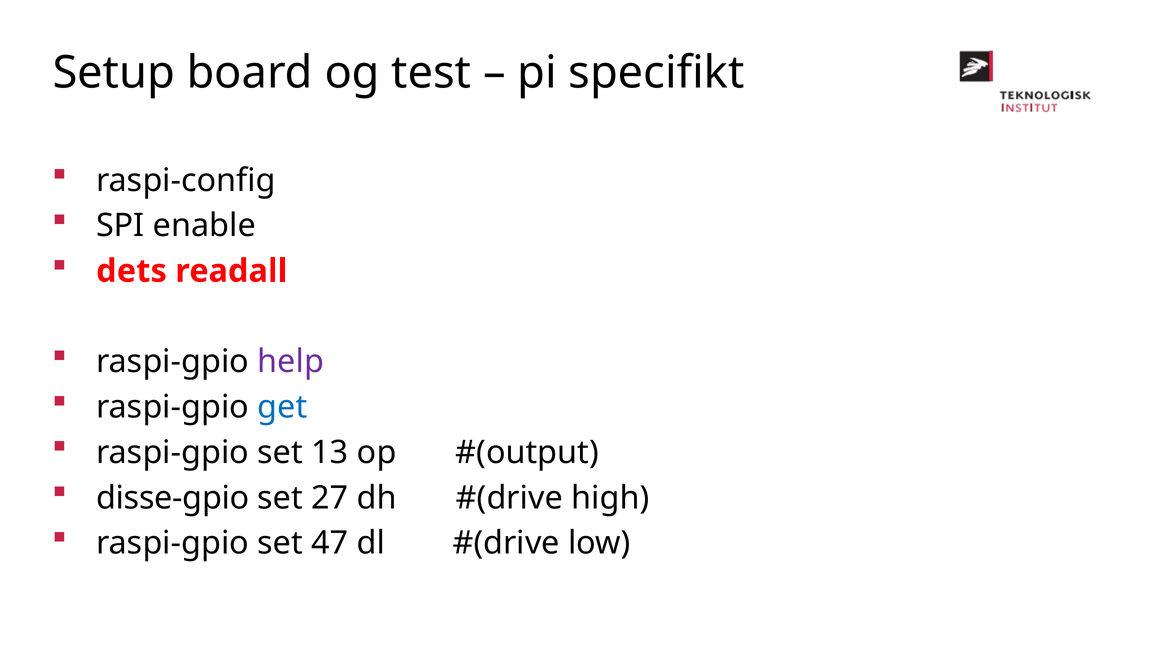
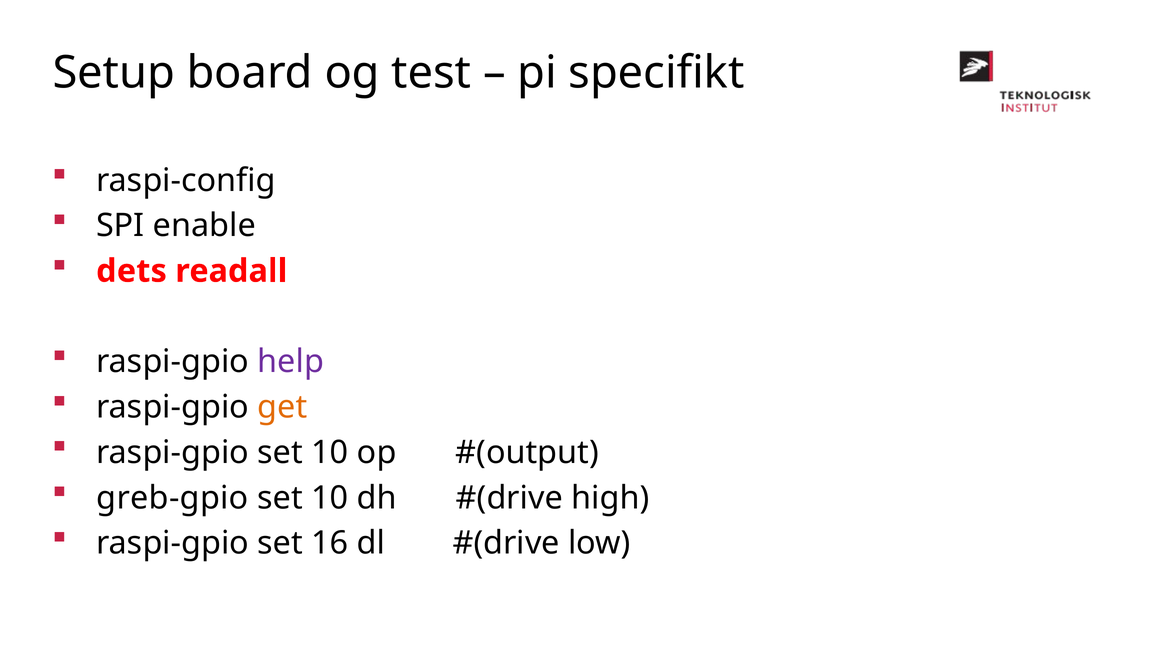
get colour: blue -> orange (282, 407)
raspi-gpio set 13: 13 -> 10 (330, 452)
disse-gpio: disse-gpio -> greb-gpio (172, 497)
27: 27 -> 10 (330, 497)
47: 47 -> 16 (330, 543)
